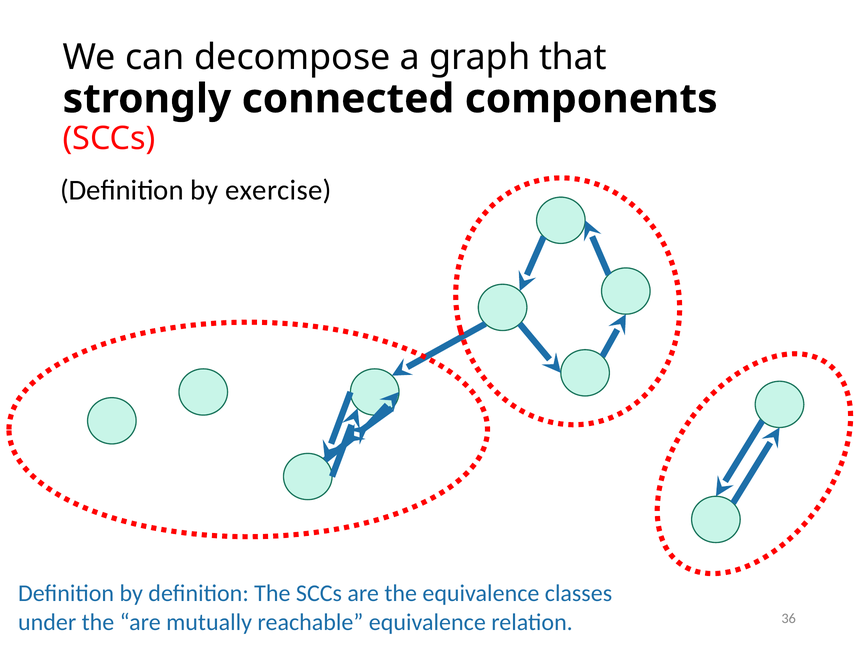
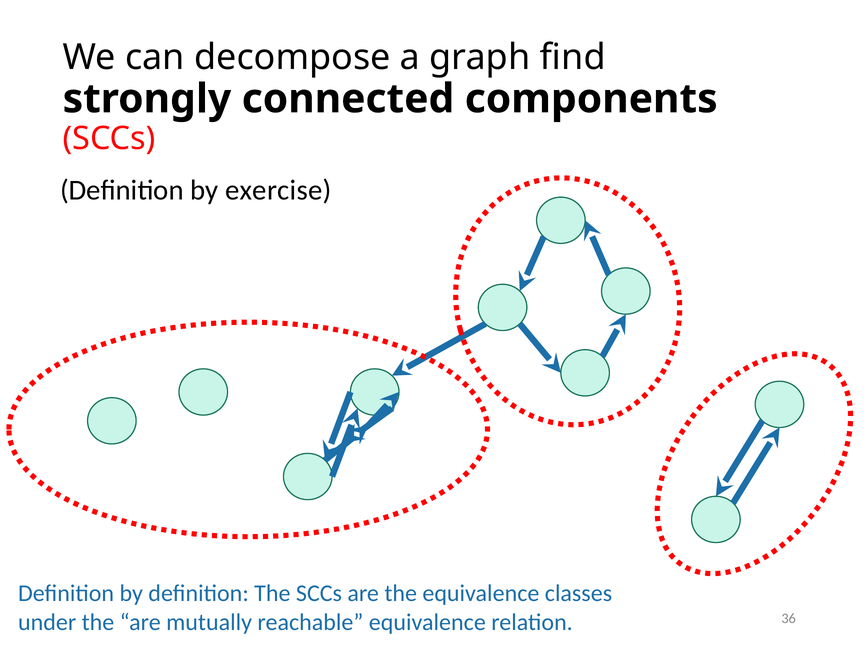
that: that -> find (573, 57)
